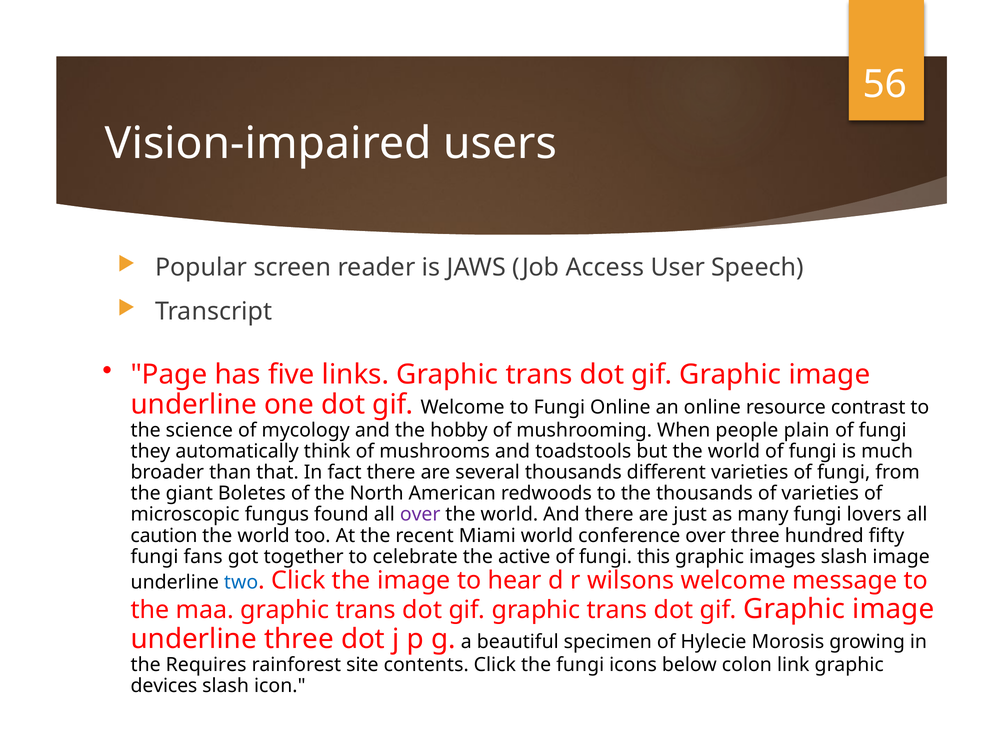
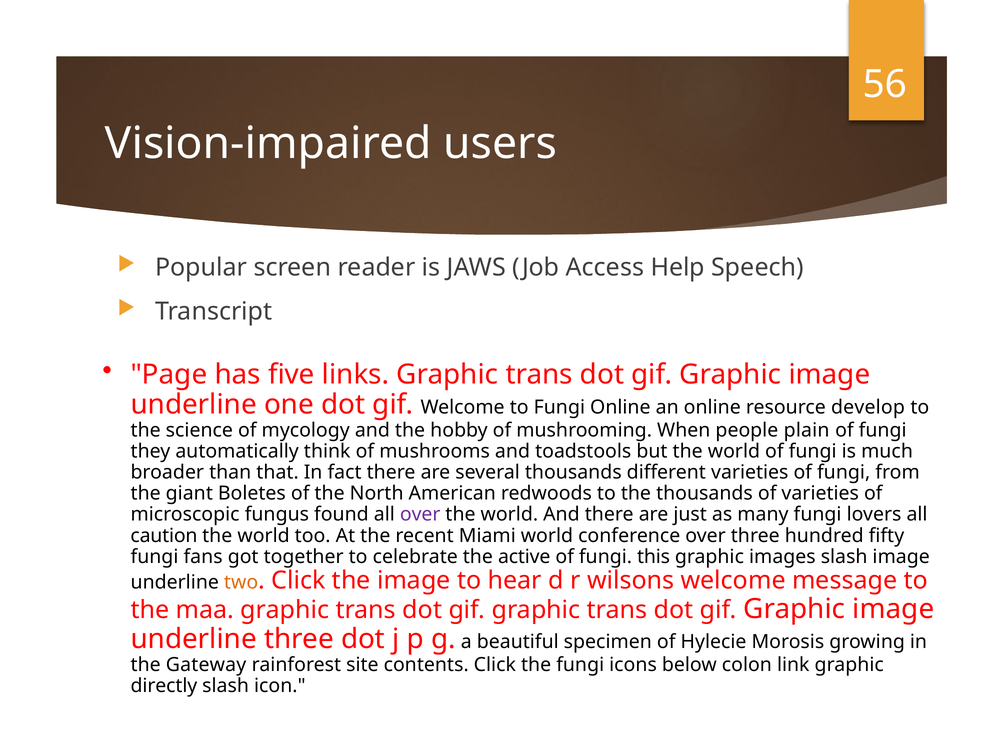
User: User -> Help (678, 268)
contrast: contrast -> develop (868, 408)
two colour: blue -> orange (241, 583)
Requires: Requires -> Gateway (206, 665)
devices: devices -> directly (164, 686)
